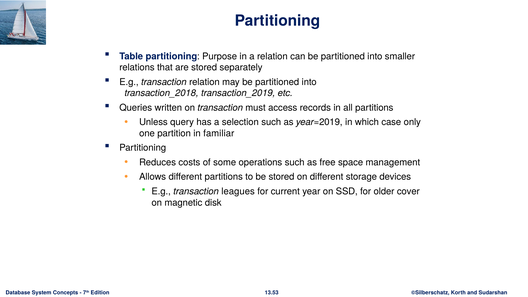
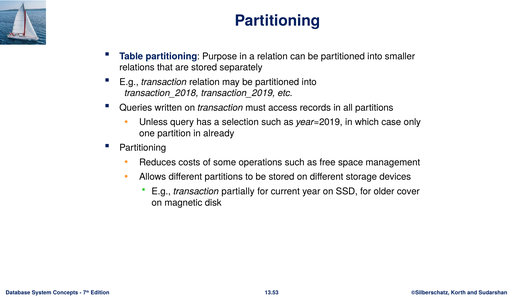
familiar: familiar -> already (219, 133)
leagues: leagues -> partially (238, 191)
